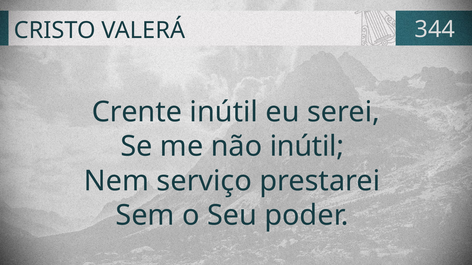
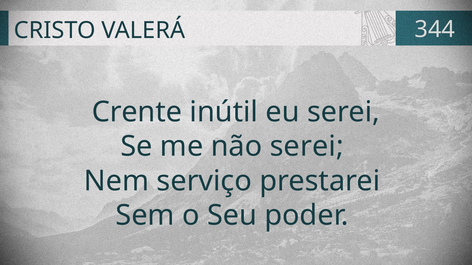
não inútil: inútil -> serei (307, 147)
